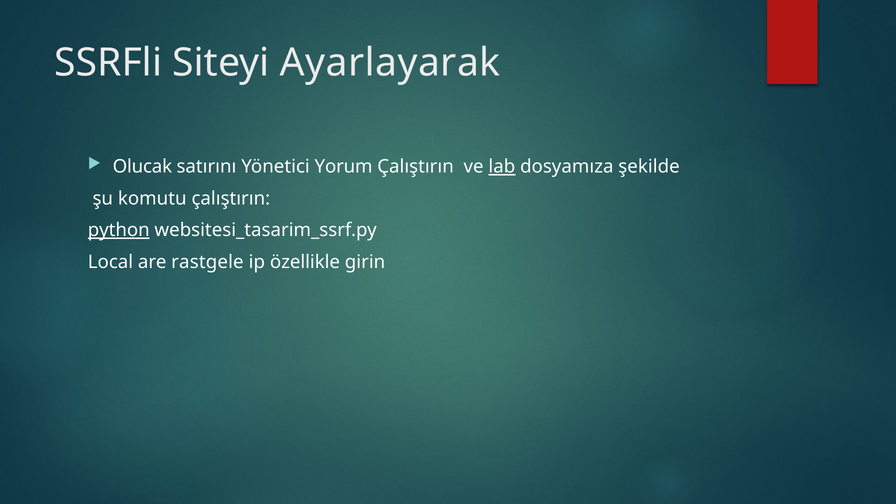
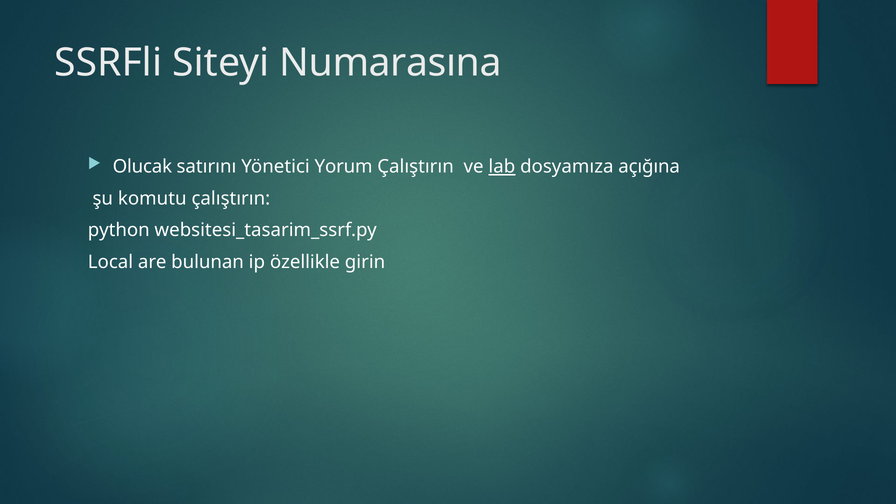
Ayarlayarak: Ayarlayarak -> Numarasına (391, 63)
şekilde: şekilde -> açığına (649, 167)
python underline: present -> none (119, 230)
rastgele: rastgele -> bulunan (208, 262)
